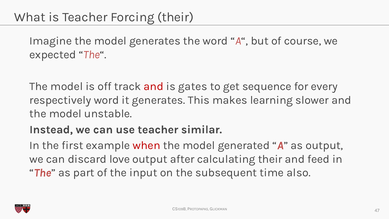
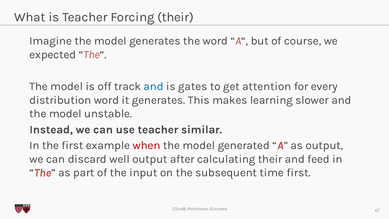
and colour: red -> blue (154, 86)
sequence: sequence -> attention (267, 86)
respectively: respectively -> distribution (60, 100)
love: love -> well (120, 159)
time also: also -> first (299, 173)
